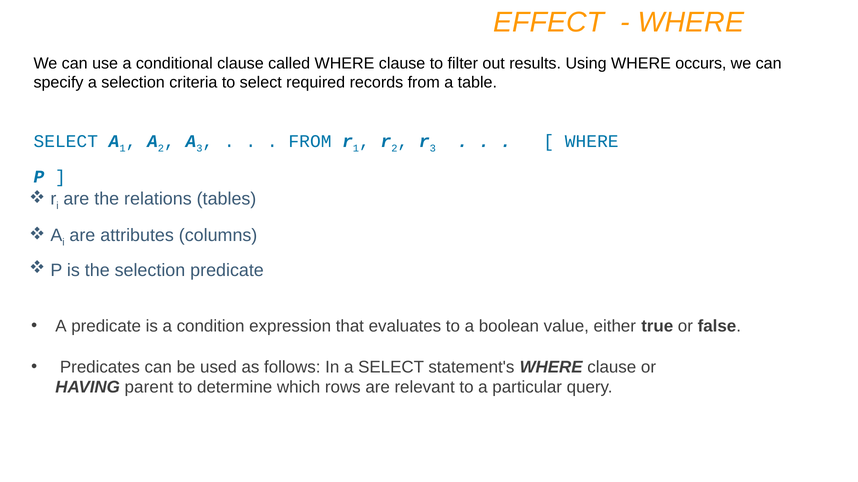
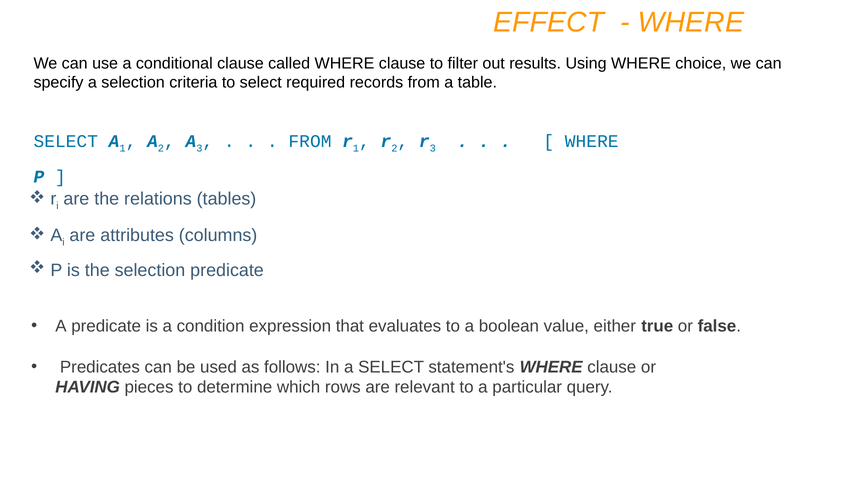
occurs: occurs -> choice (701, 63)
parent: parent -> pieces (149, 388)
